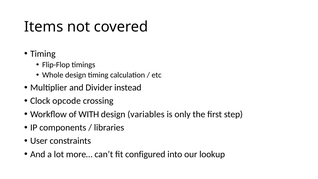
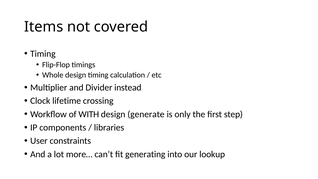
opcode: opcode -> lifetime (67, 101)
variables: variables -> generate (146, 114)
configured: configured -> generating (145, 154)
